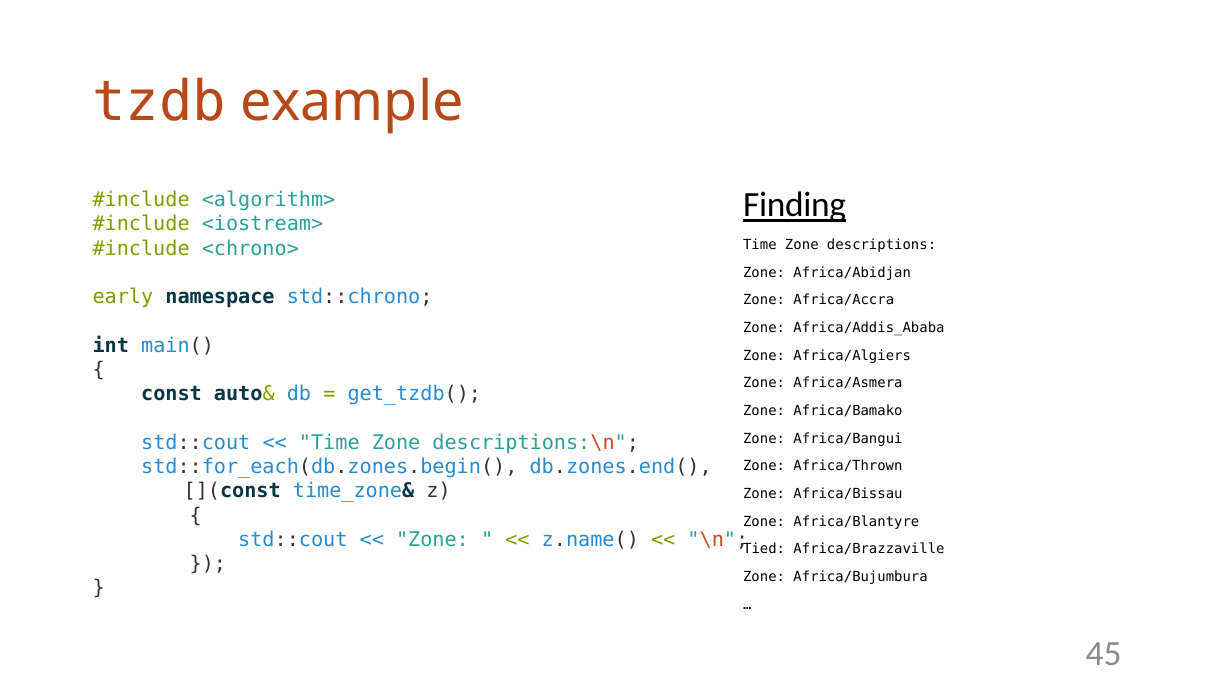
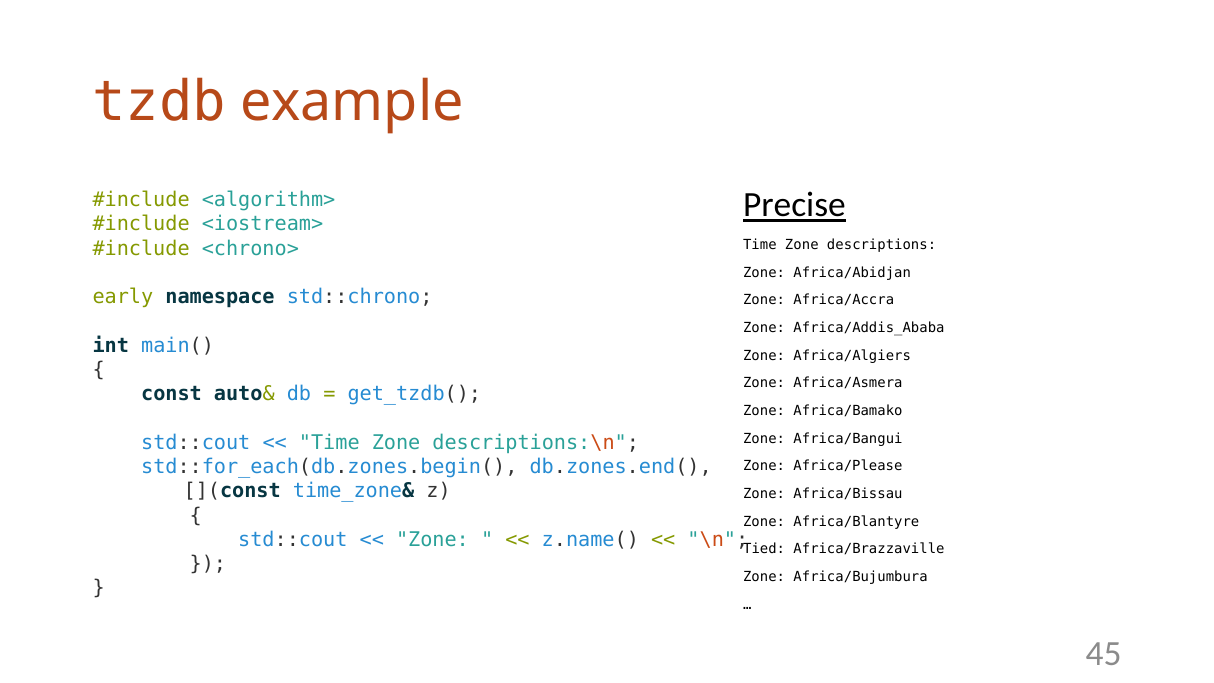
Finding: Finding -> Precise (794, 205)
Africa/Thrown: Africa/Thrown -> Africa/Please (848, 466)
